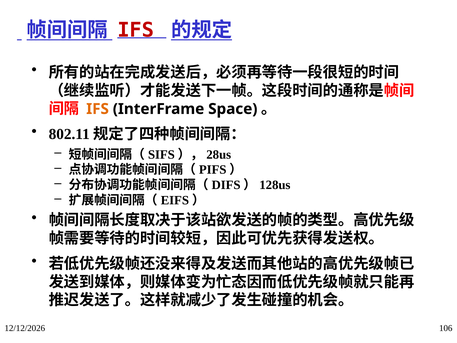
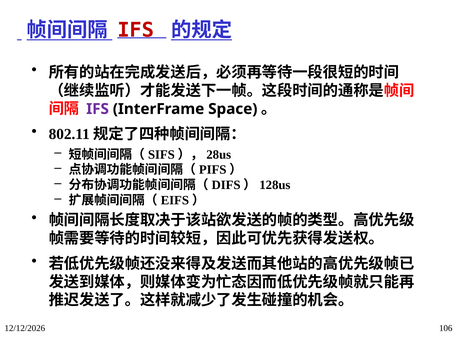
IFS colour: orange -> purple (98, 109)
